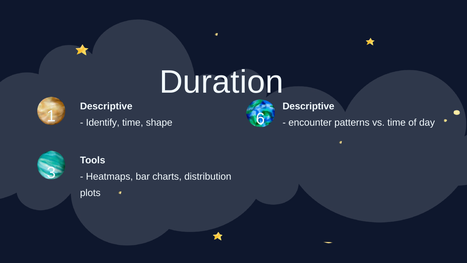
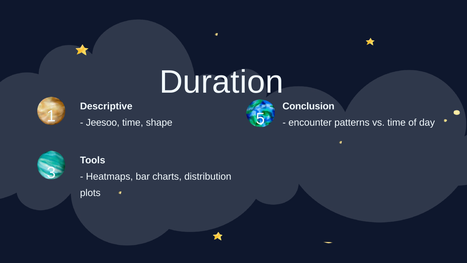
Descriptive: Descriptive -> Conclusion (308, 106)
6: 6 -> 5 (260, 119)
Identify: Identify -> Jeesoo (103, 122)
